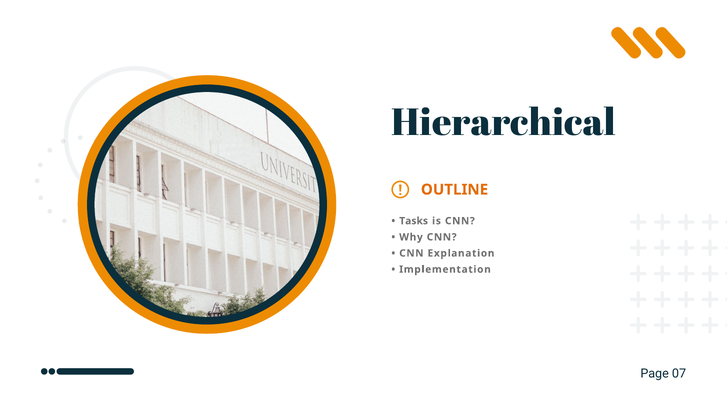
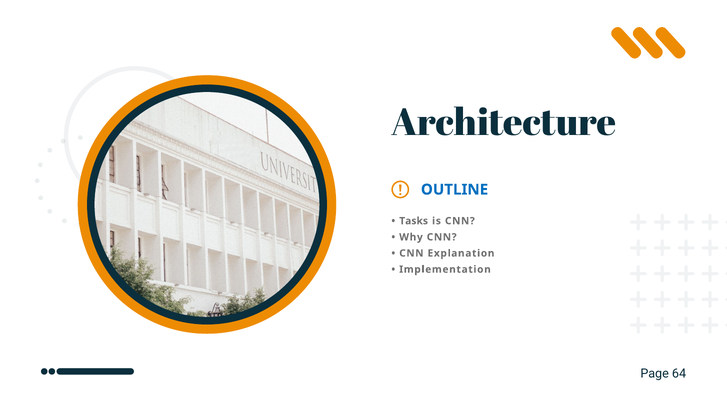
Hierarchical: Hierarchical -> Architecture (504, 123)
OUTLINE colour: orange -> blue (455, 190)
07: 07 -> 64 (679, 374)
